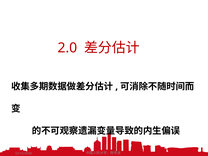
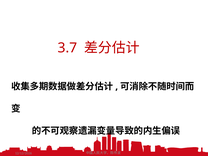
2.0: 2.0 -> 3.7 (67, 48)
